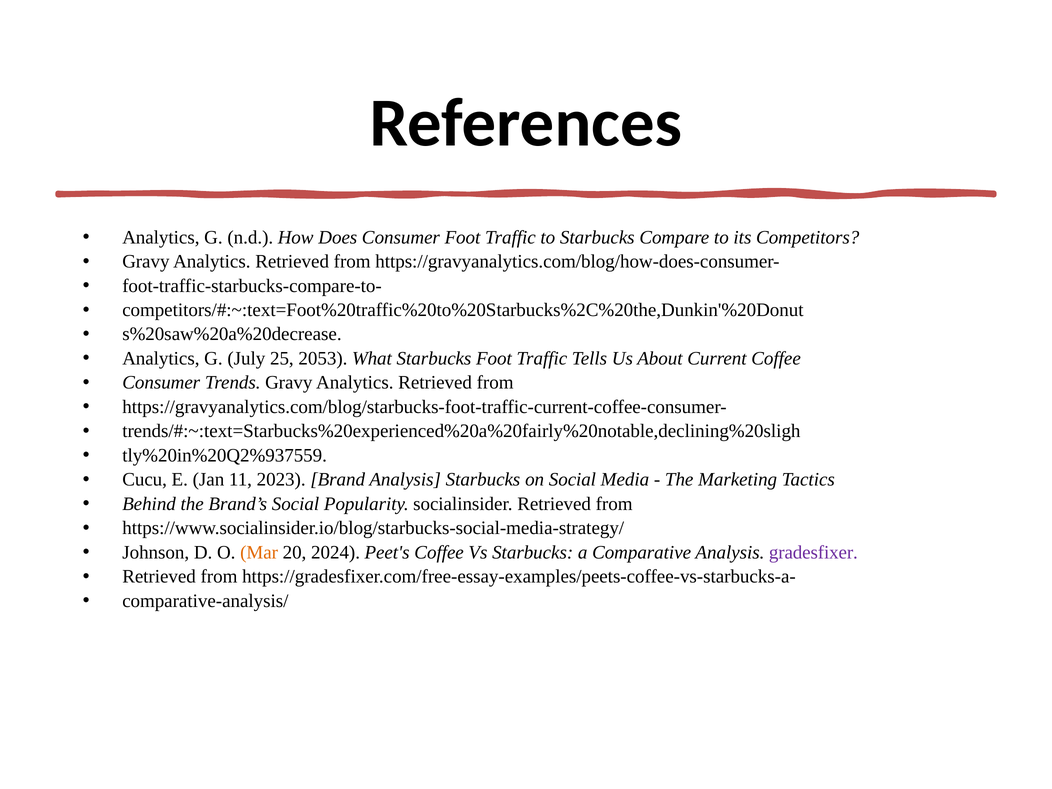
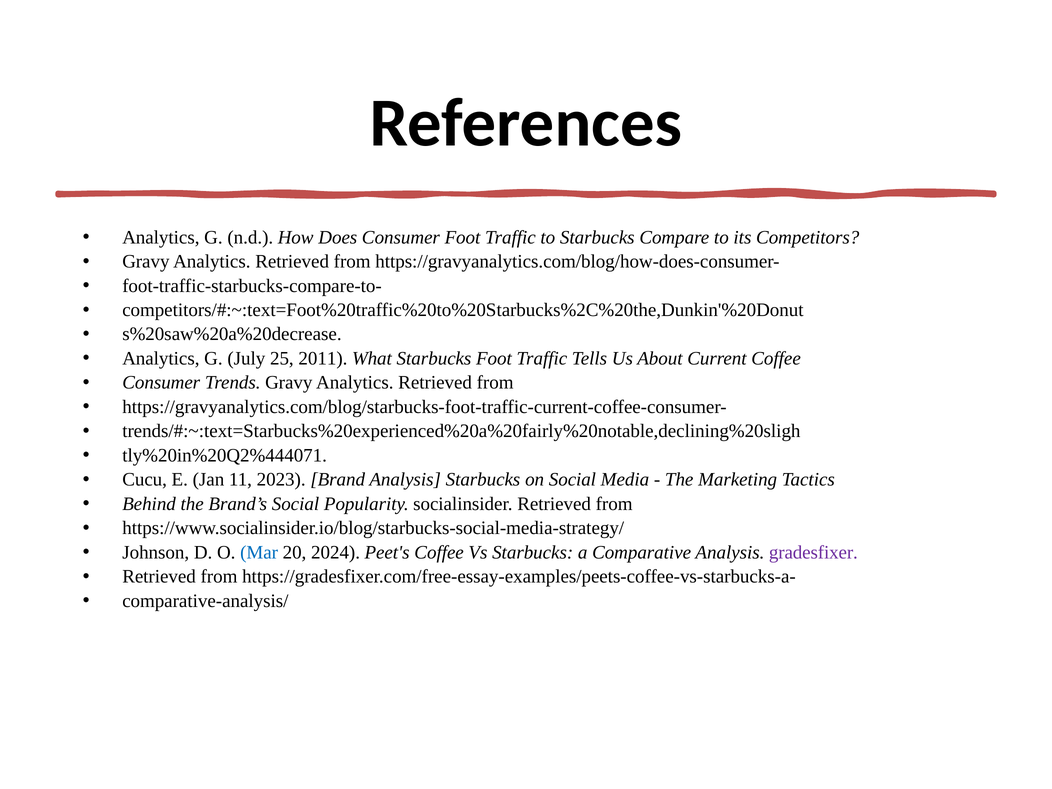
2053: 2053 -> 2011 (323, 358)
tly%20in%20Q2%937559: tly%20in%20Q2%937559 -> tly%20in%20Q2%444071 (225, 455)
Mar colour: orange -> blue (259, 552)
